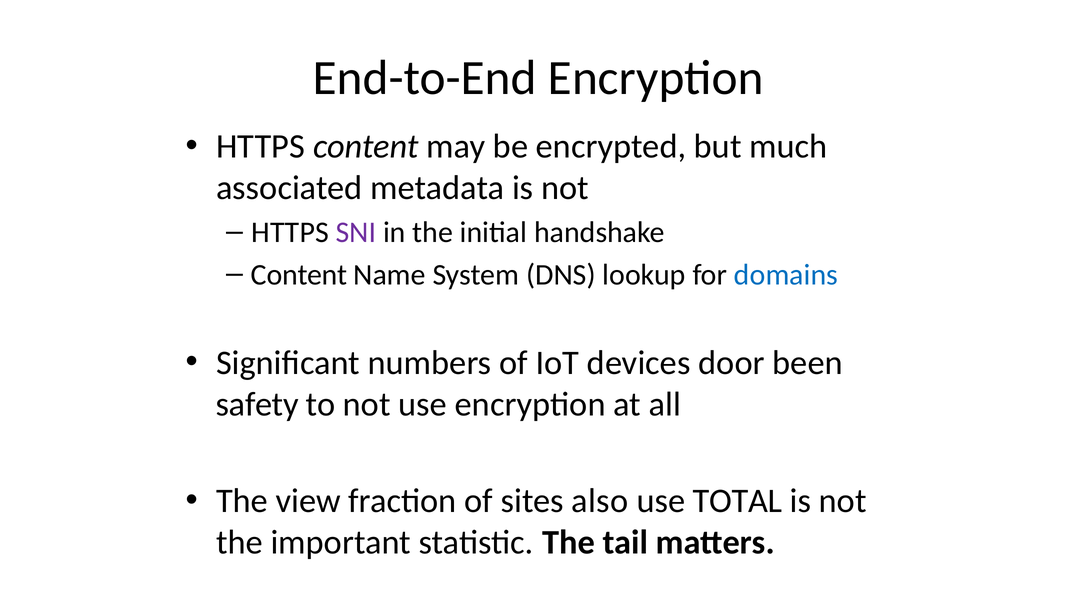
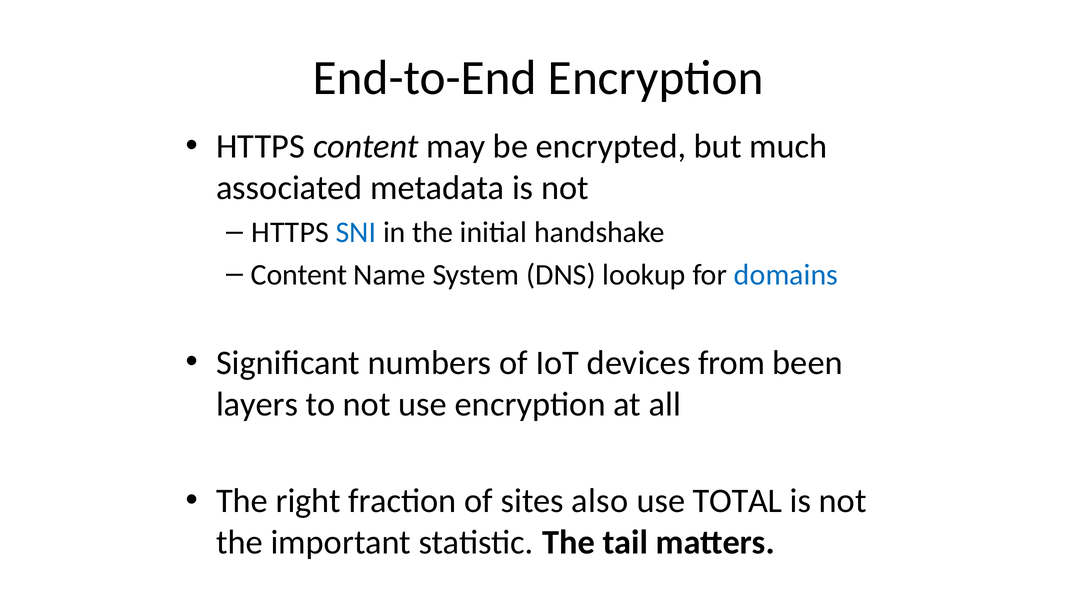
SNI colour: purple -> blue (356, 232)
door: door -> from (732, 363)
safety: safety -> layers (257, 404)
view: view -> right (308, 501)
